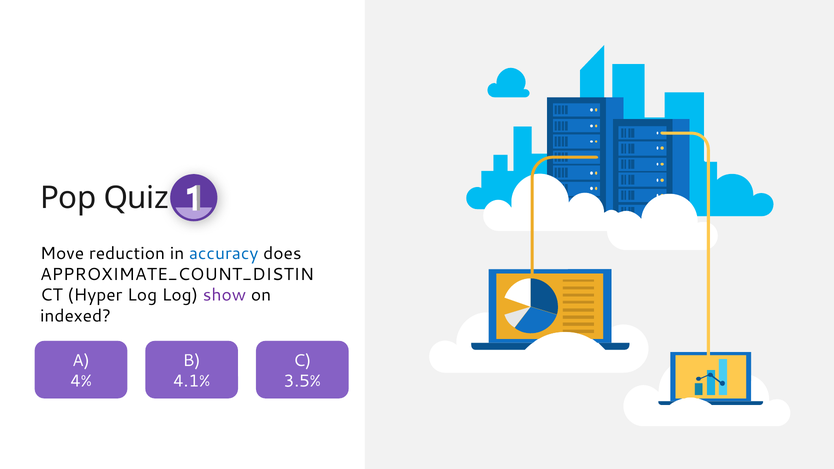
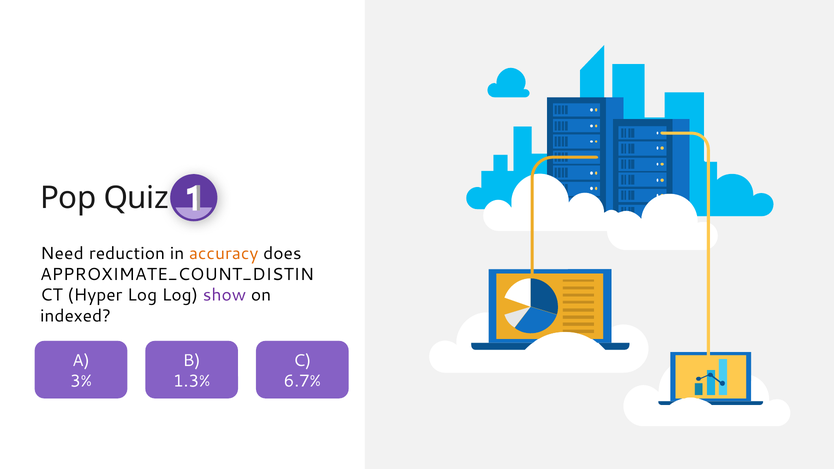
Move: Move -> Need (62, 253)
accuracy colour: blue -> orange (224, 253)
4%: 4% -> 3% (81, 381)
4.1%: 4.1% -> 1.3% (192, 381)
3.5%: 3.5% -> 6.7% (302, 381)
